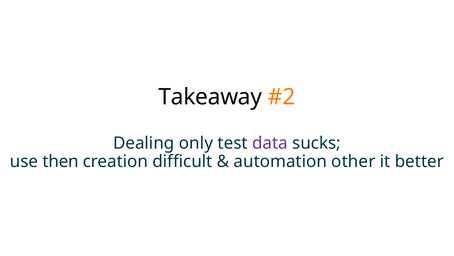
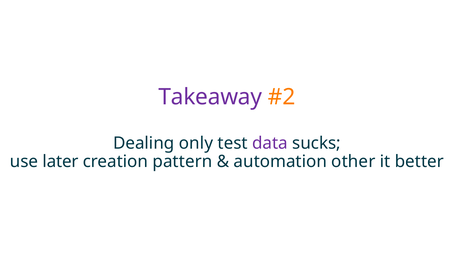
Takeaway colour: black -> purple (210, 97)
then: then -> later (61, 161)
difficult: difficult -> pattern (182, 161)
